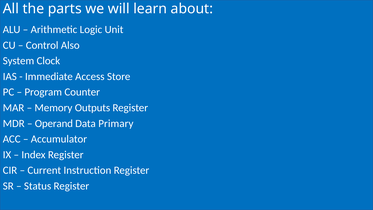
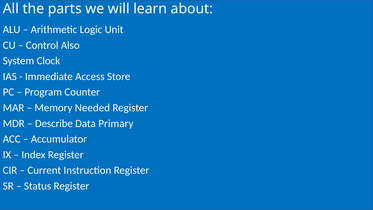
Outputs: Outputs -> Needed (92, 108)
Operand: Operand -> Describe (54, 123)
